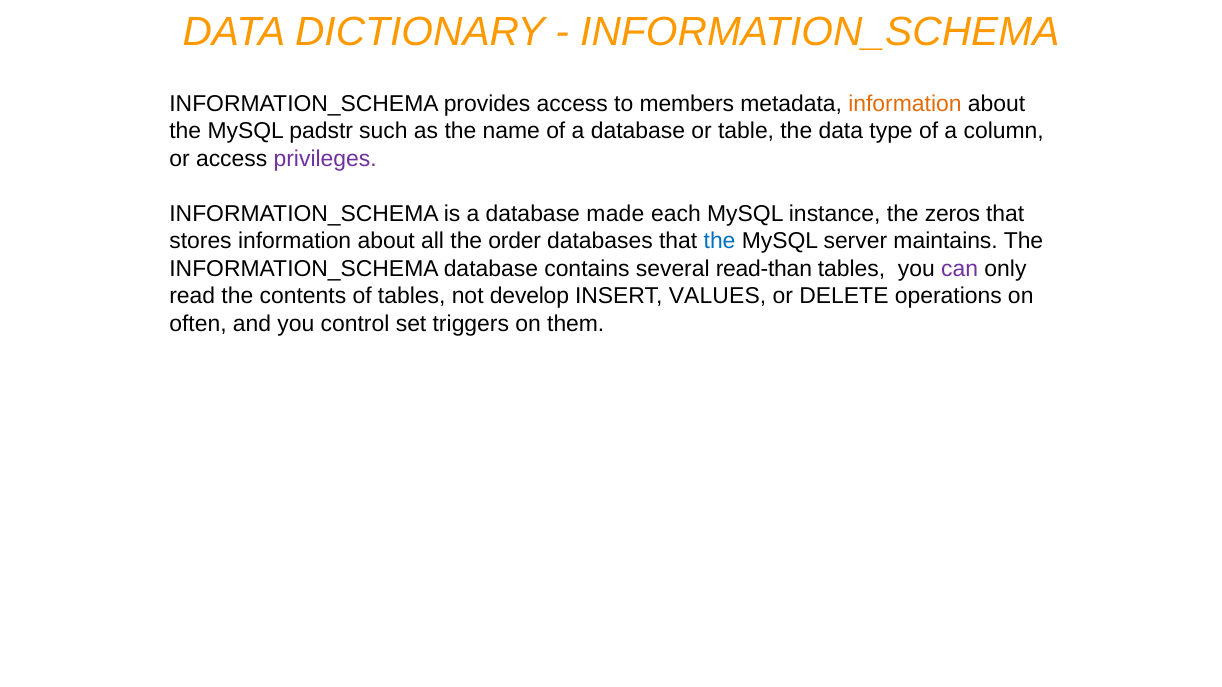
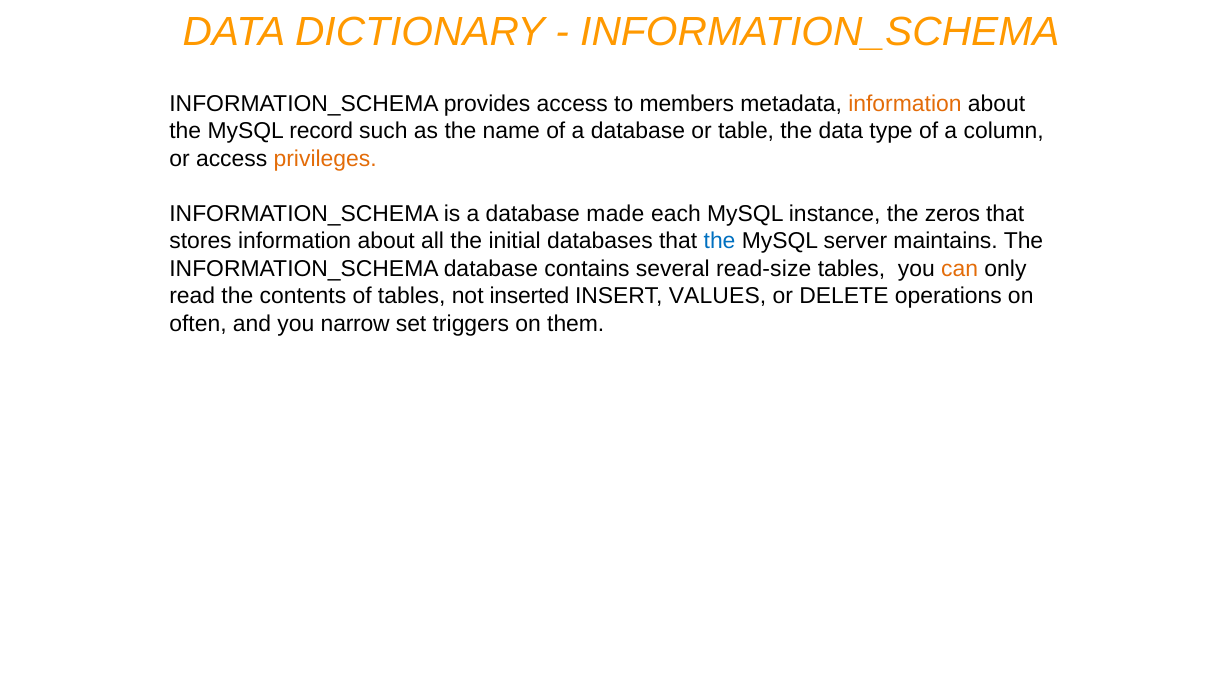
padstr: padstr -> record (321, 131)
privileges colour: purple -> orange (325, 159)
order: order -> initial (515, 241)
read-than: read-than -> read-size (764, 269)
can colour: purple -> orange (960, 269)
develop: develop -> inserted (529, 296)
control: control -> narrow (355, 324)
